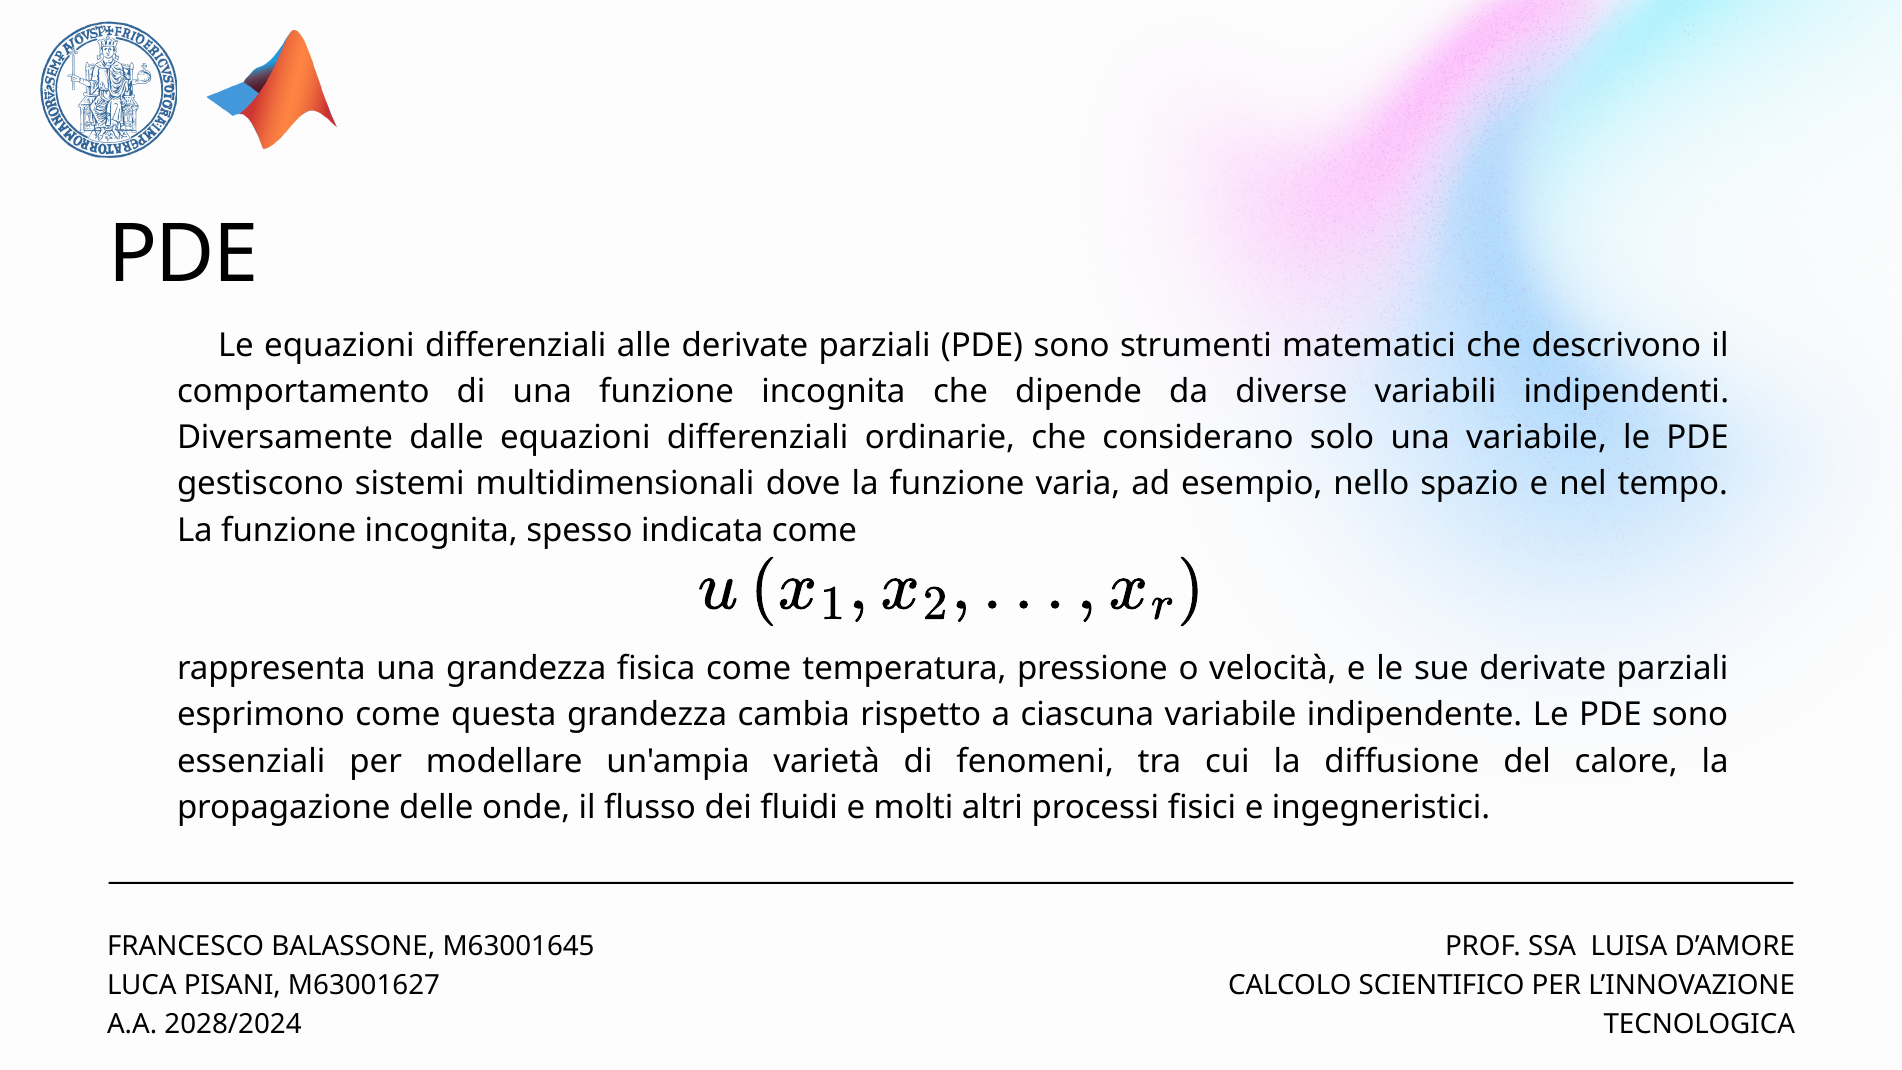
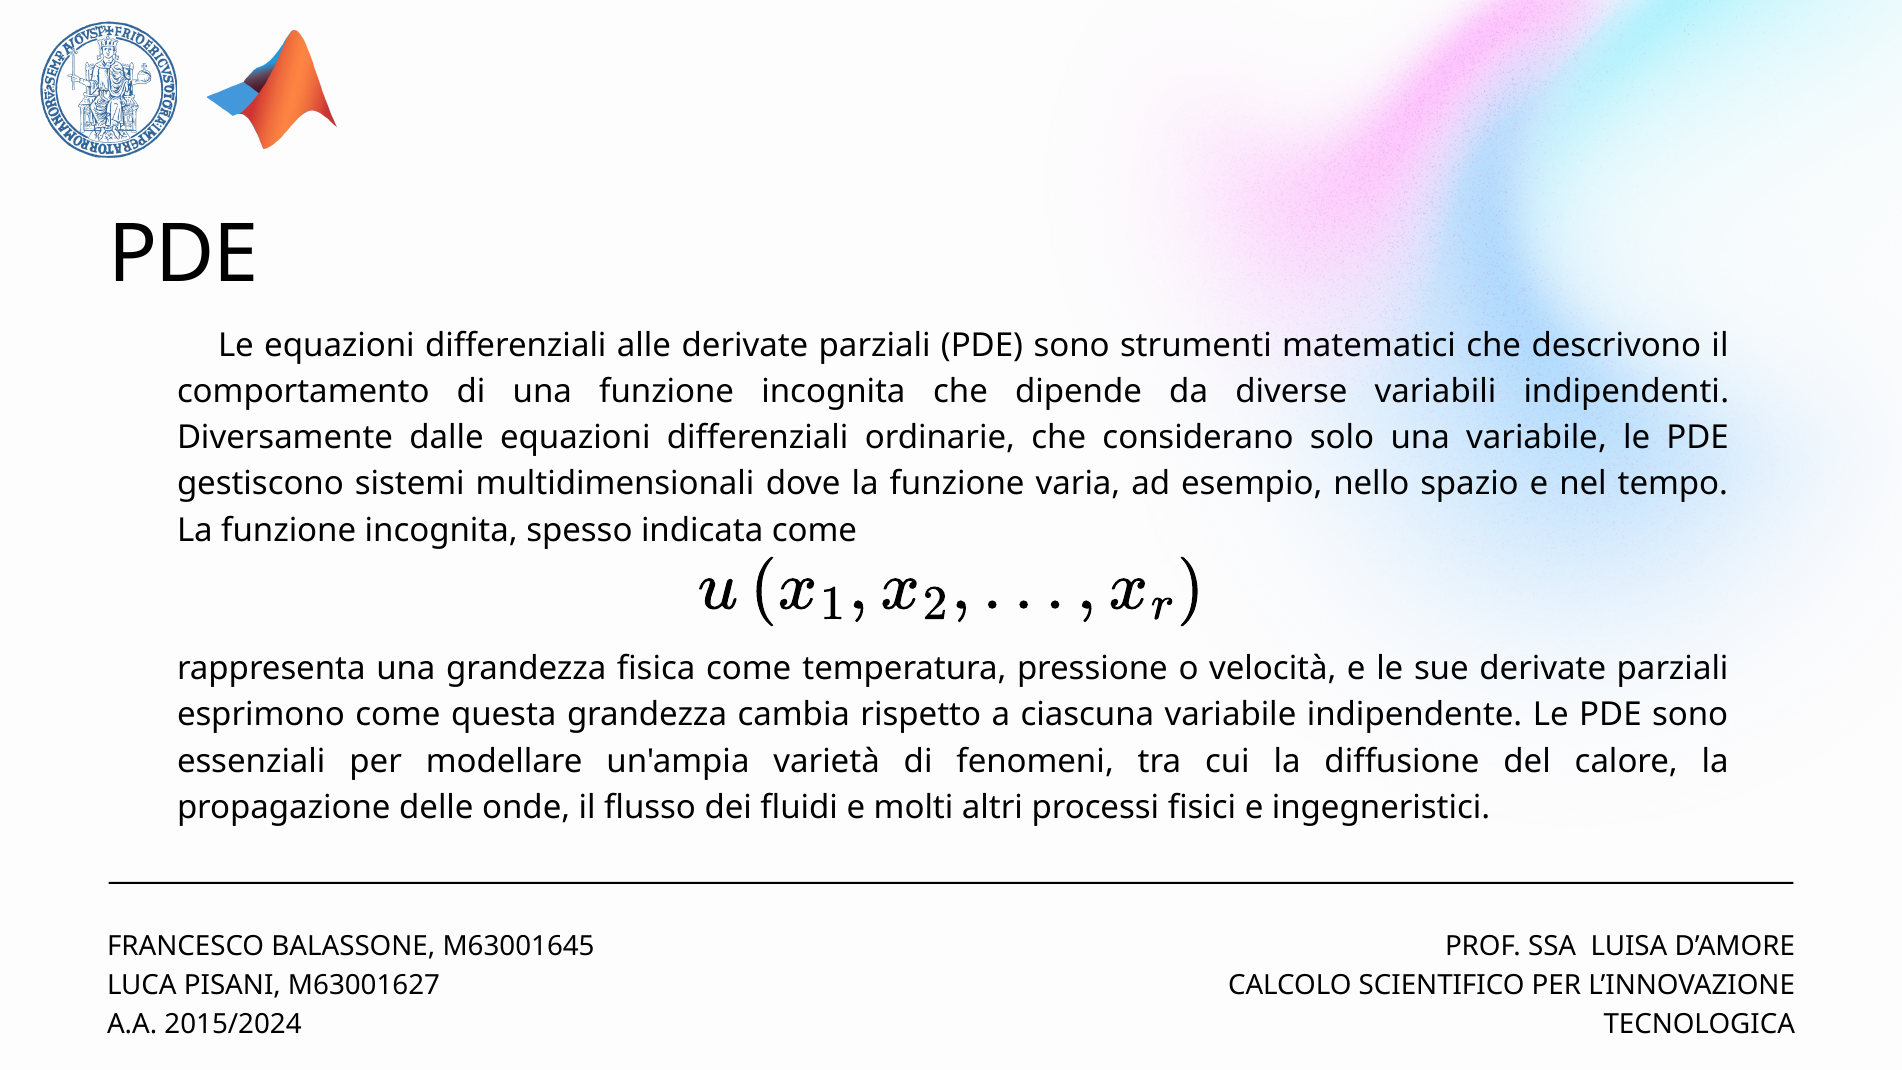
2028/2024: 2028/2024 -> 2015/2024 (233, 1024)
